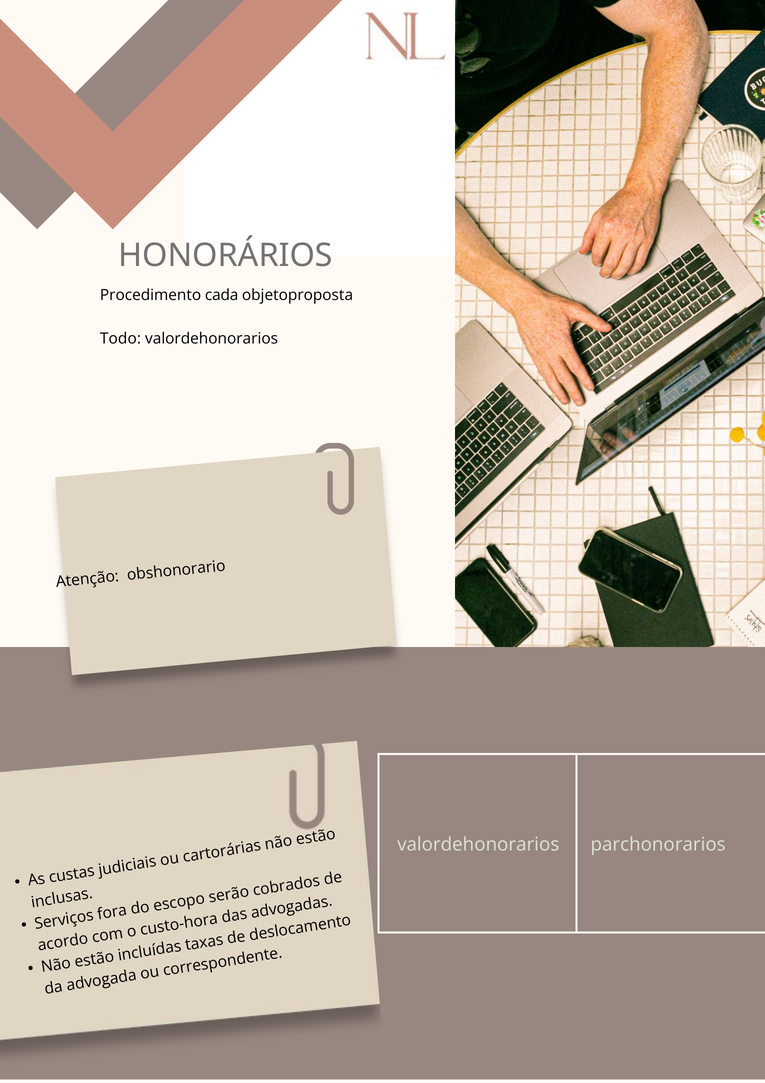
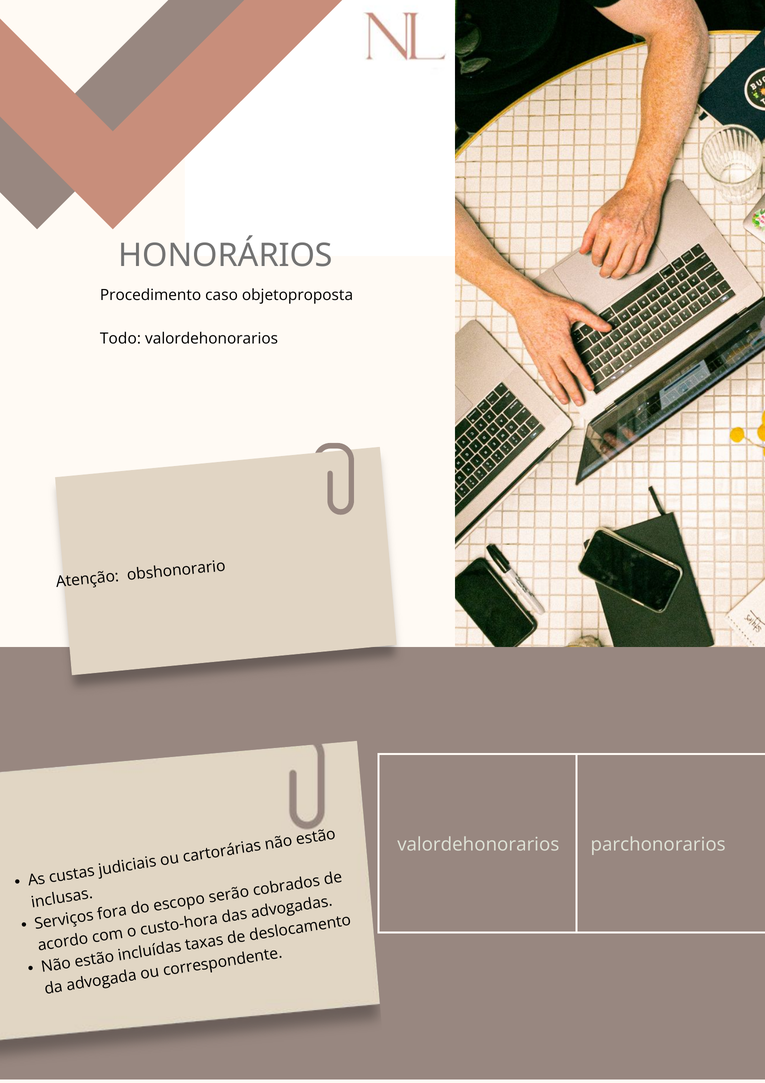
cada: cada -> caso (222, 295)
